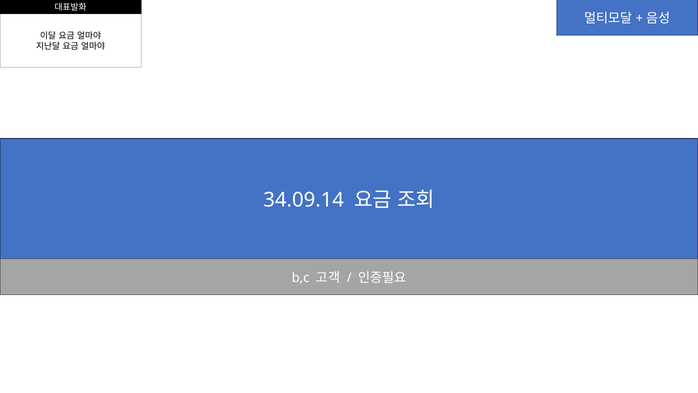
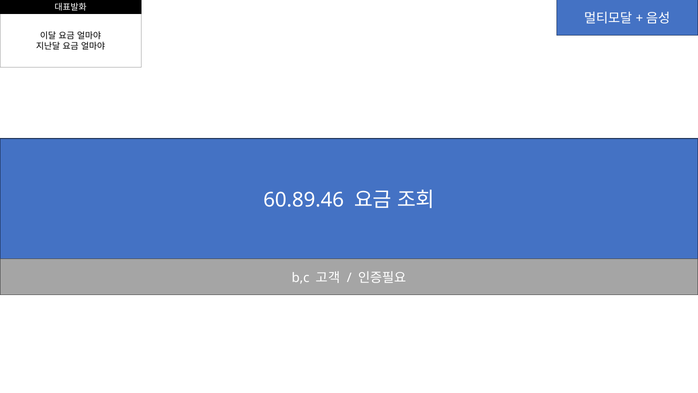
34.09.14: 34.09.14 -> 60.89.46 (304, 200)
